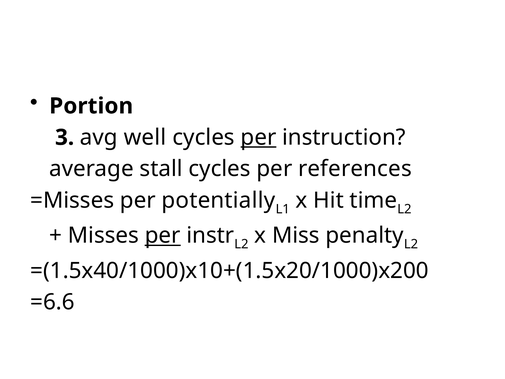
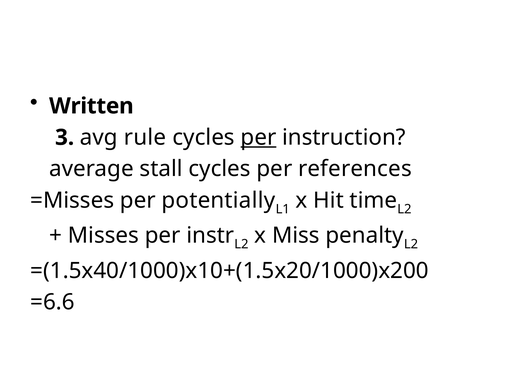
Portion: Portion -> Written (91, 106)
well: well -> rule (145, 137)
per underline: present -> none (163, 235)
